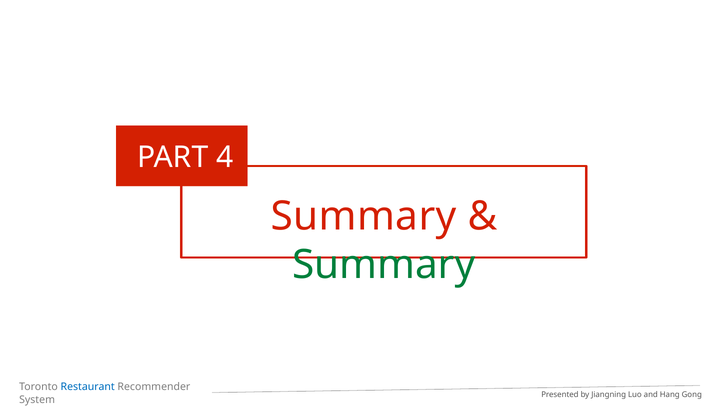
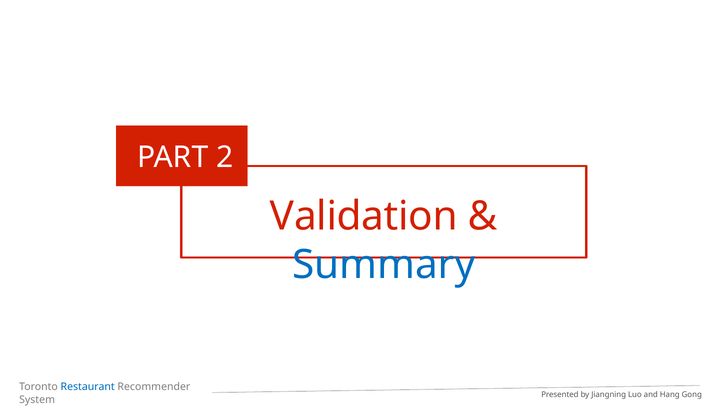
4: 4 -> 2 (225, 157)
Summary: Summary -> Validation (364, 216)
Summary colour: green -> blue (384, 265)
